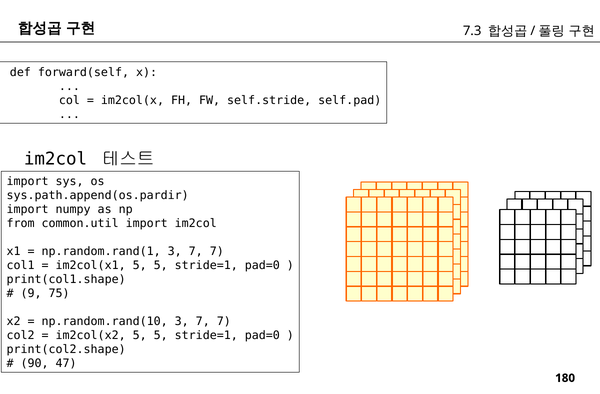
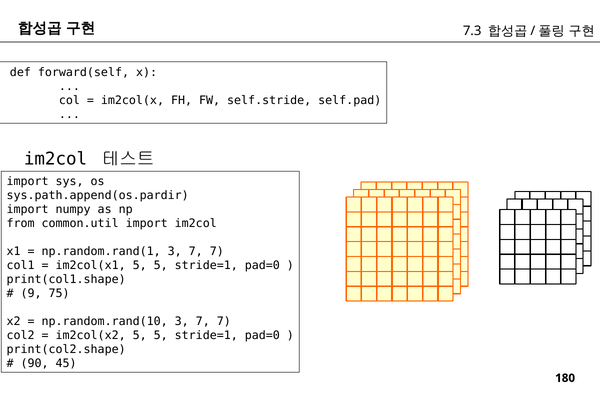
47: 47 -> 45 (66, 364)
